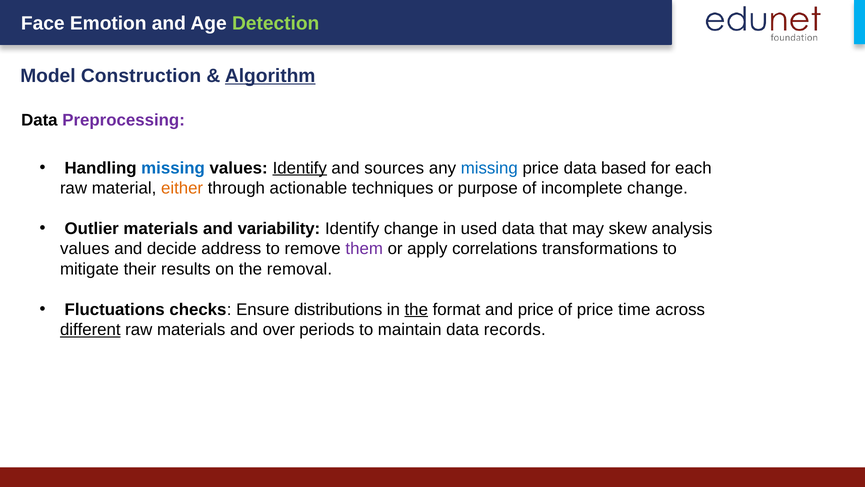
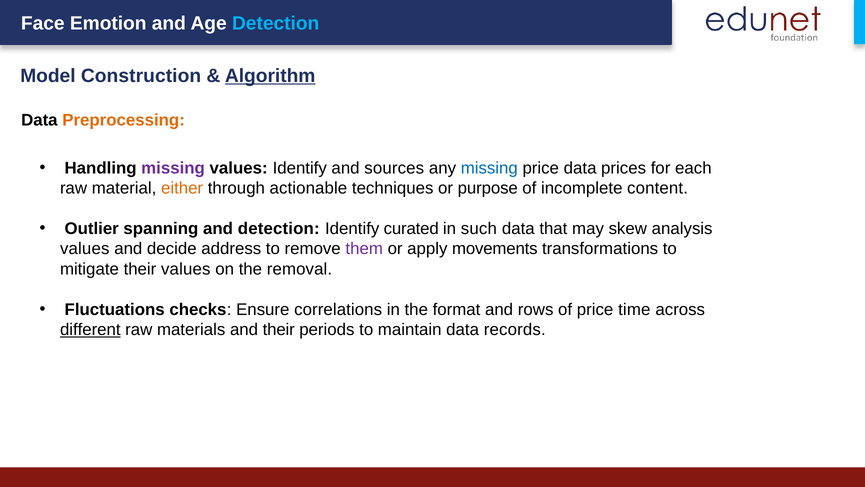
Detection colour: light green -> light blue (276, 23)
Preprocessing colour: purple -> orange (124, 120)
missing colour: blue -> purple (173, 168)
Identify underline: present -> none (300, 168)
based: based -> prices (624, 168)
incomplete change: change -> content (658, 188)
Outlier materials: materials -> spanning (161, 228)
and variability: variability -> detection (279, 228)
Identify change: change -> curated (411, 228)
used: used -> such (479, 228)
correlations: correlations -> movements (495, 249)
their results: results -> values (186, 269)
distributions: distributions -> correlations (338, 309)
the underline: present -> none (416, 309)
and price: price -> rows (536, 309)
and over: over -> their (279, 329)
